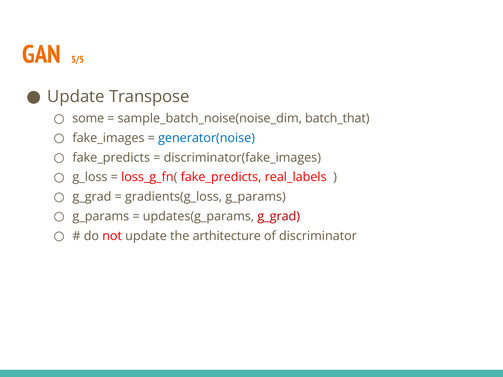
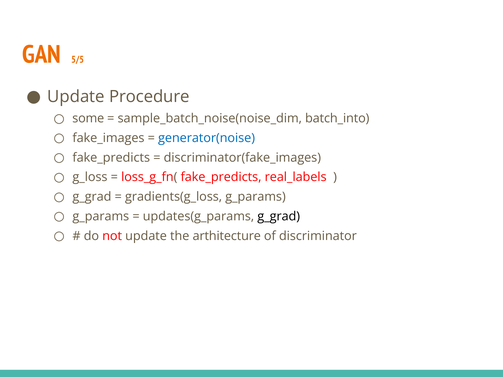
Transpose: Transpose -> Procedure (149, 97)
batch_that: batch_that -> batch_into (337, 118)
g_grad colour: red -> black (279, 216)
